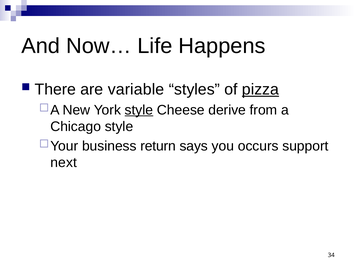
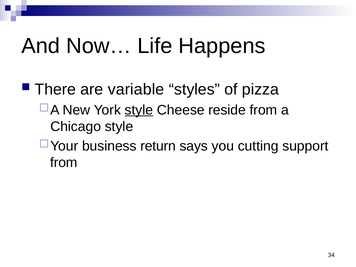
pizza underline: present -> none (260, 90)
derive: derive -> reside (227, 110)
occurs: occurs -> cutting (258, 146)
next: next -> from (64, 163)
